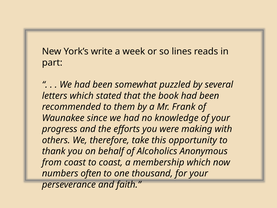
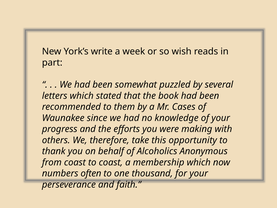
lines: lines -> wish (182, 51)
Frank: Frank -> Cases (184, 107)
